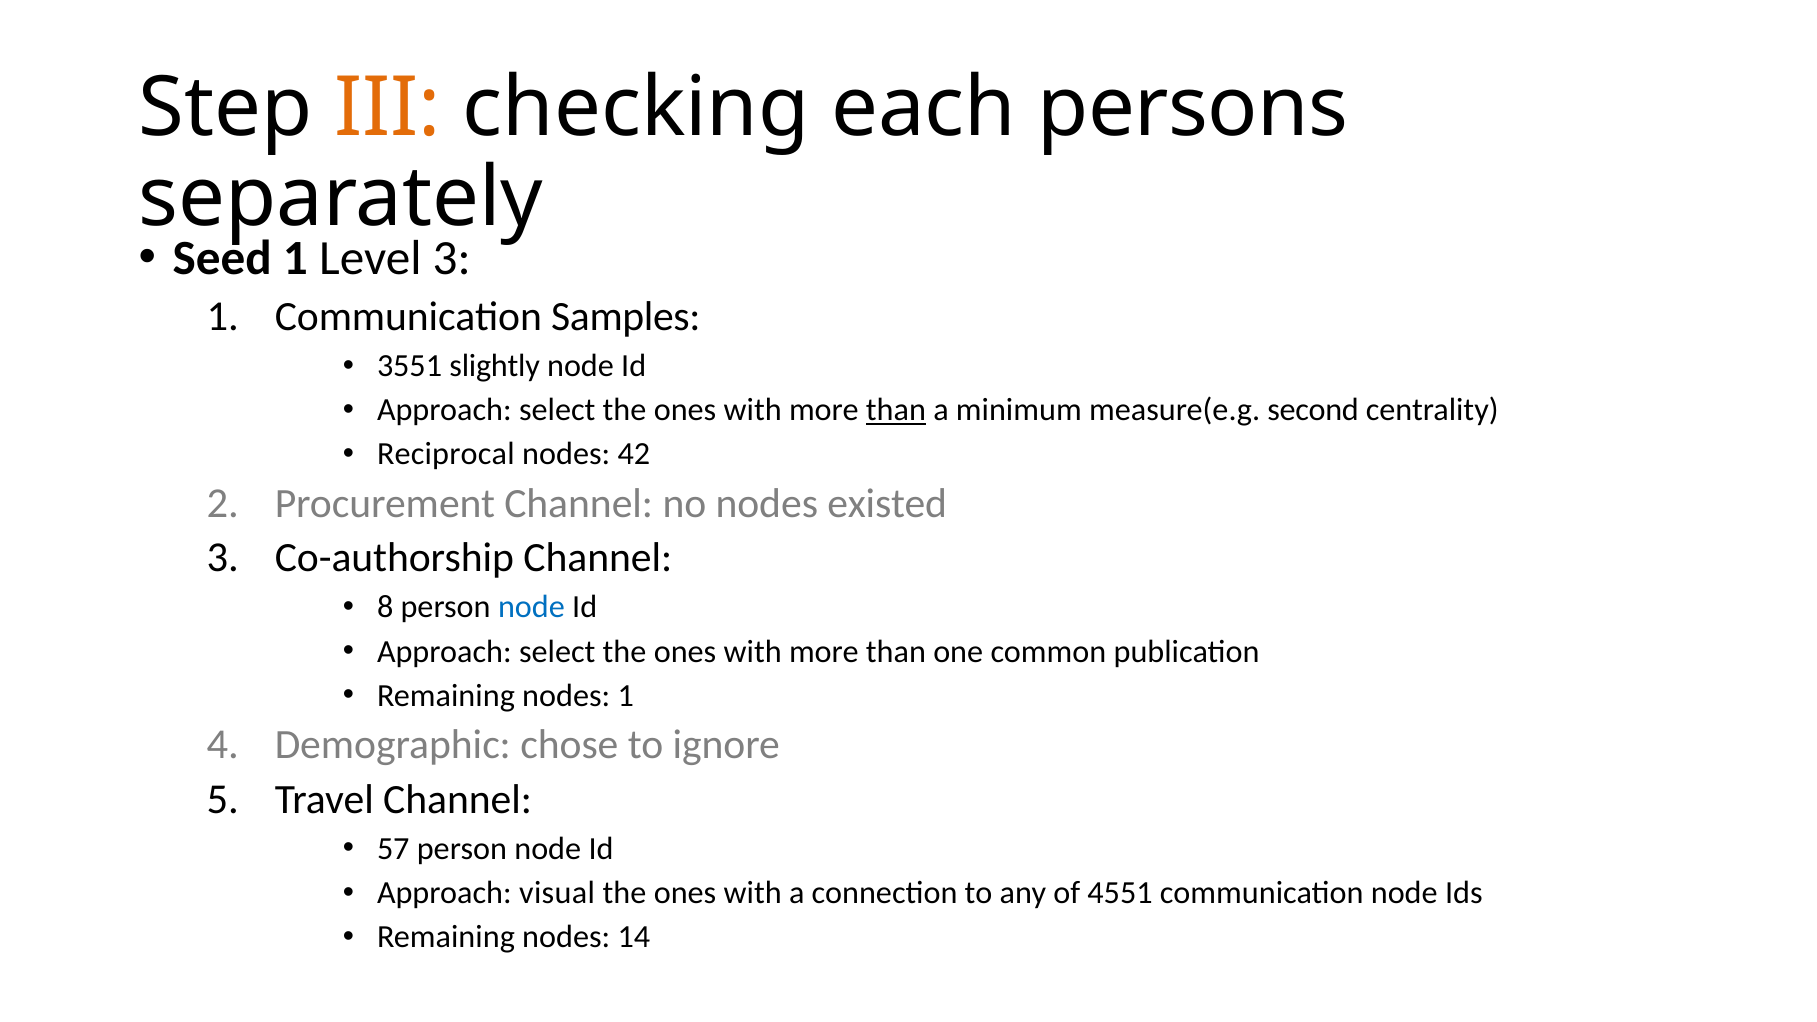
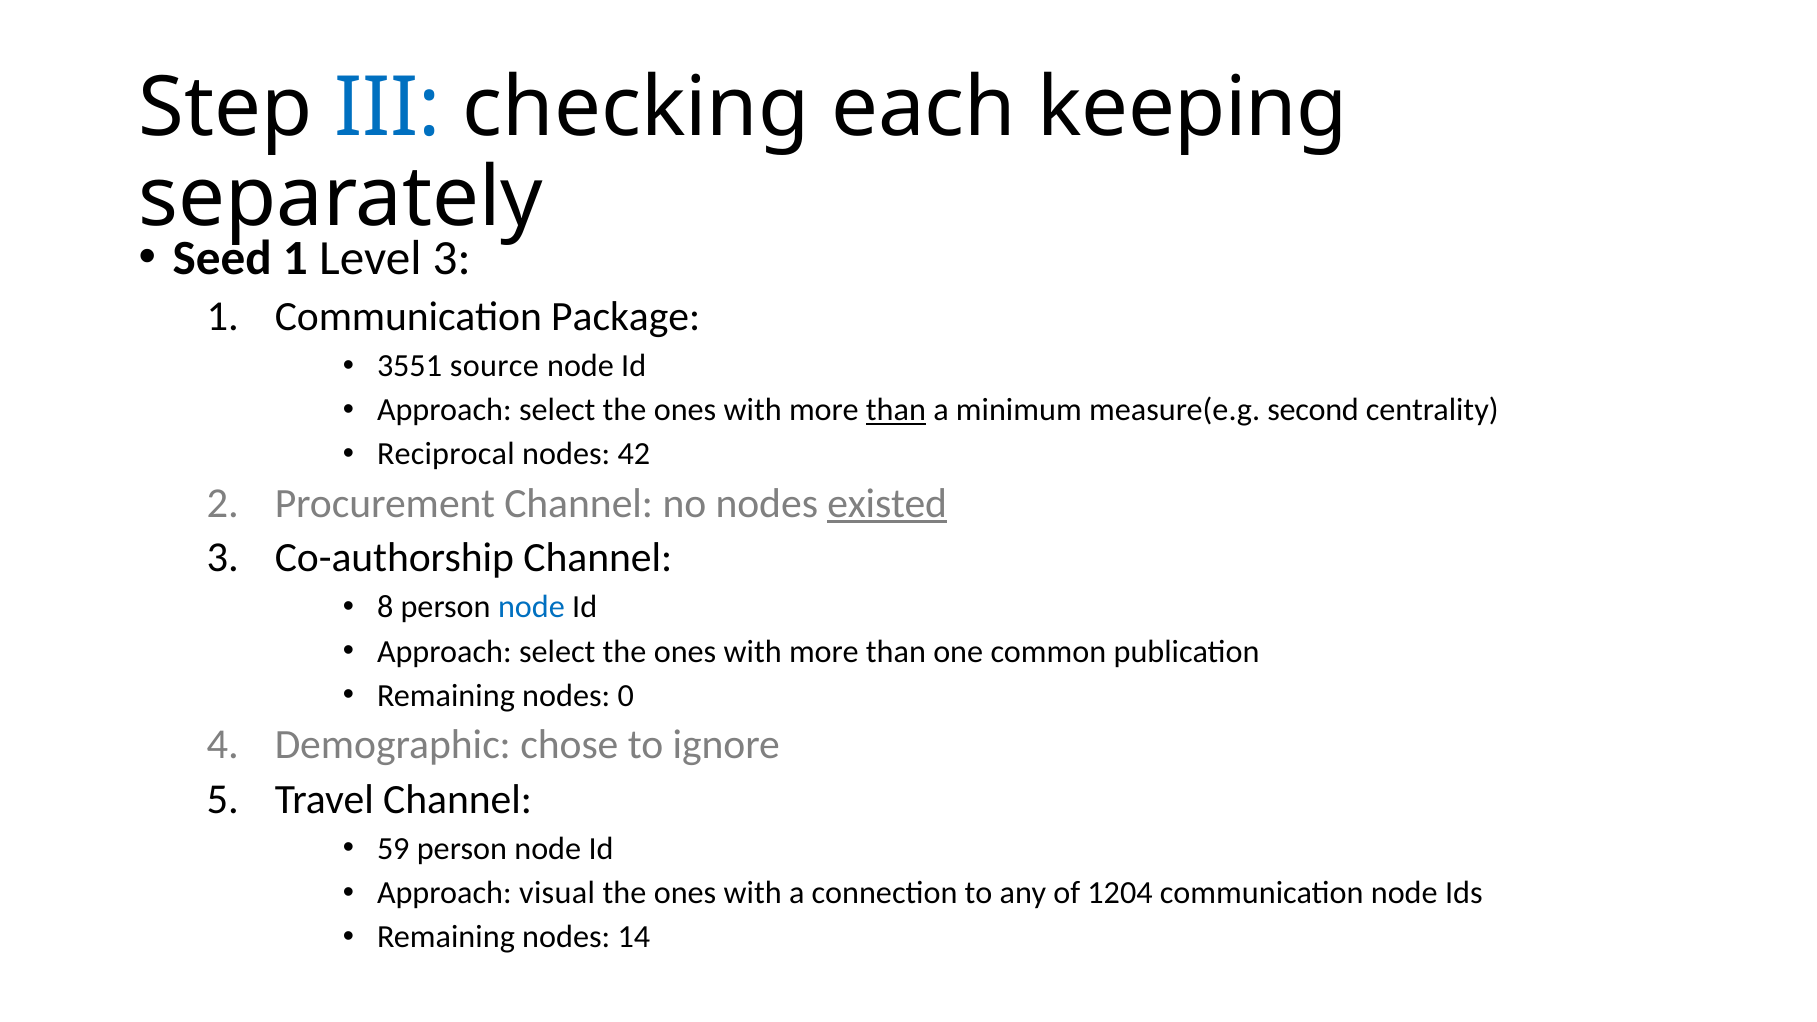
III colour: orange -> blue (388, 108)
persons: persons -> keeping (1193, 108)
Samples: Samples -> Package (626, 316)
slightly: slightly -> source (494, 366)
existed underline: none -> present (887, 504)
nodes 1: 1 -> 0 (626, 696)
57: 57 -> 59 (393, 849)
4551: 4551 -> 1204 (1120, 893)
